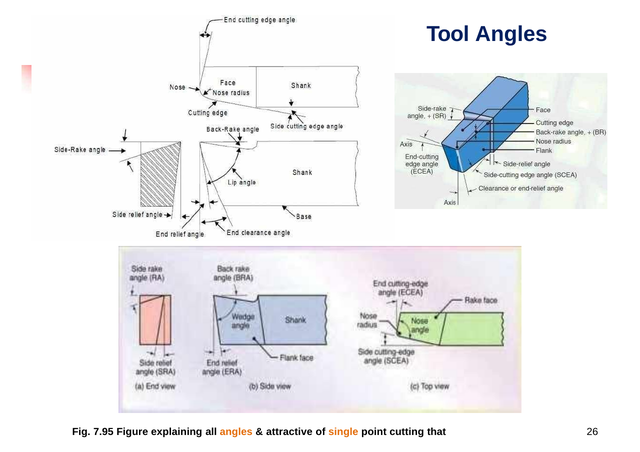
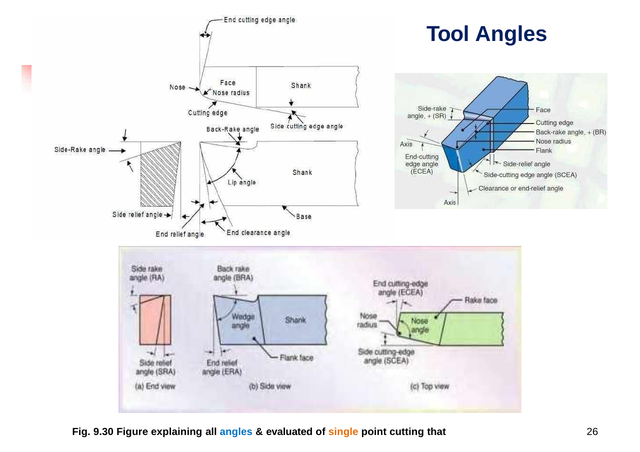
7.95: 7.95 -> 9.30 (103, 432)
angles colour: orange -> blue (236, 432)
attractive: attractive -> evaluated (289, 432)
